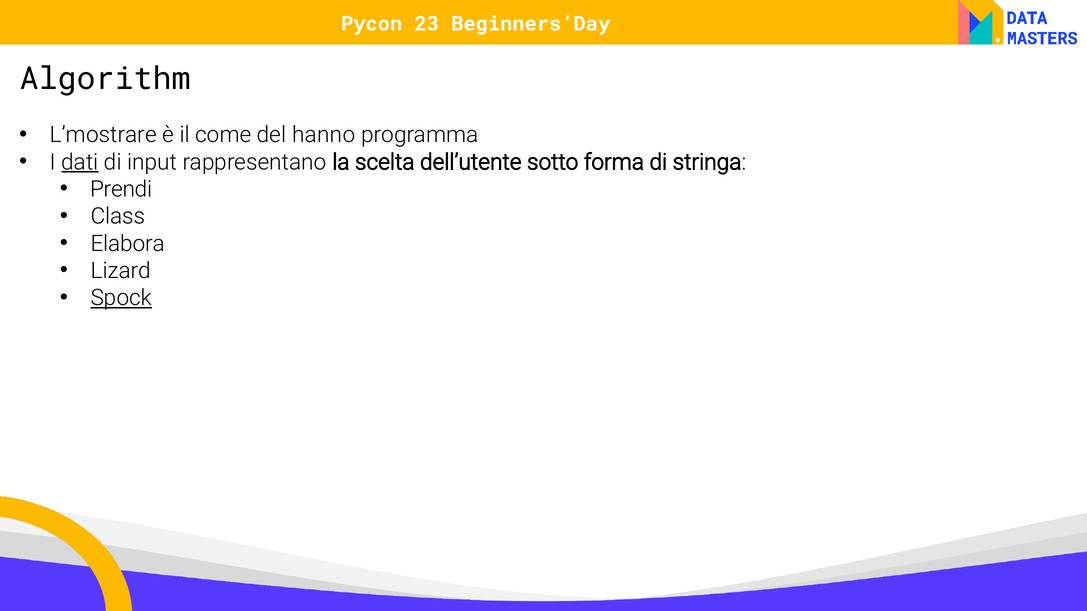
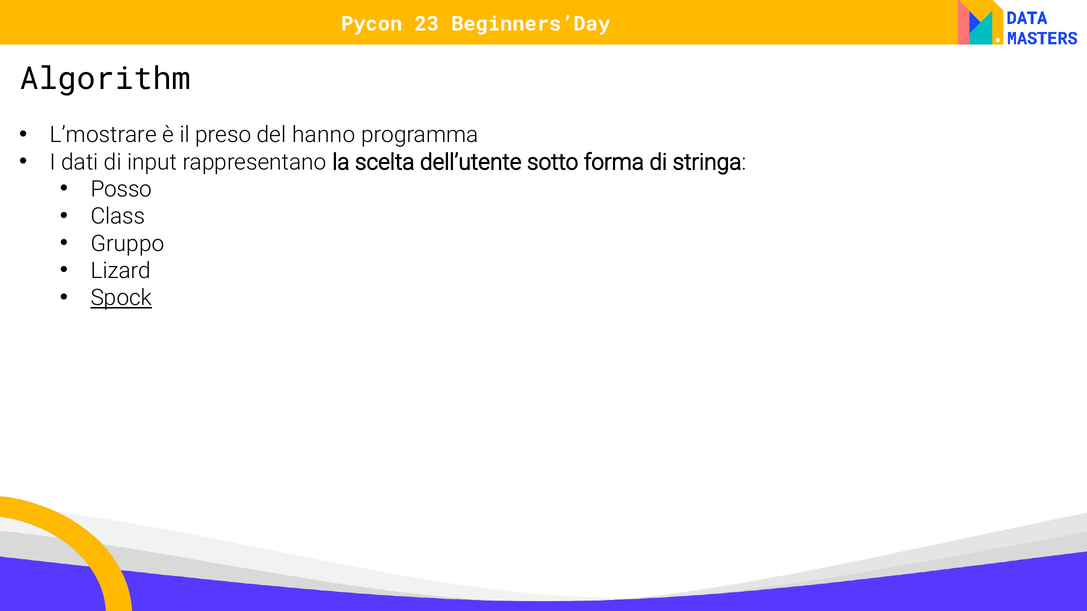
come: come -> preso (223, 135)
dati underline: present -> none (80, 162)
Prendi: Prendi -> Posso (121, 189)
Elabora: Elabora -> Gruppo (127, 244)
